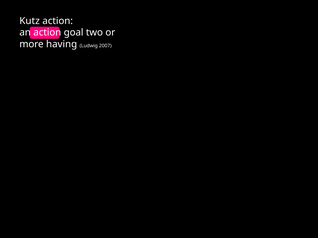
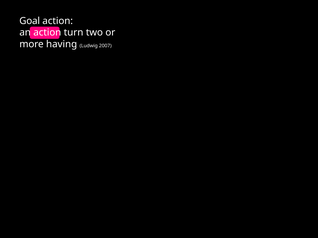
Kutz: Kutz -> Goal (30, 21)
goal: goal -> turn (74, 33)
